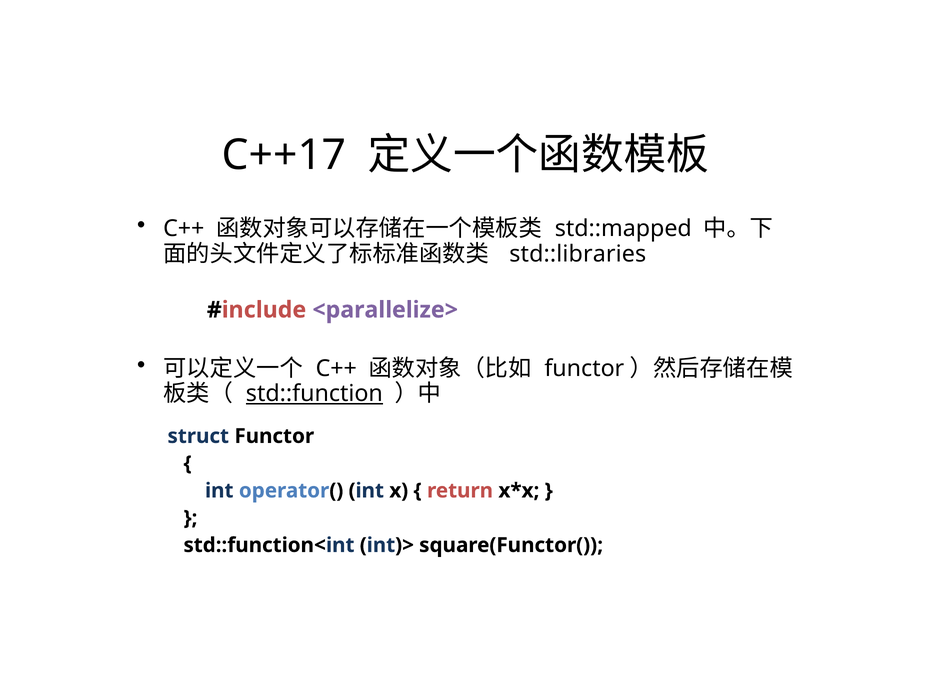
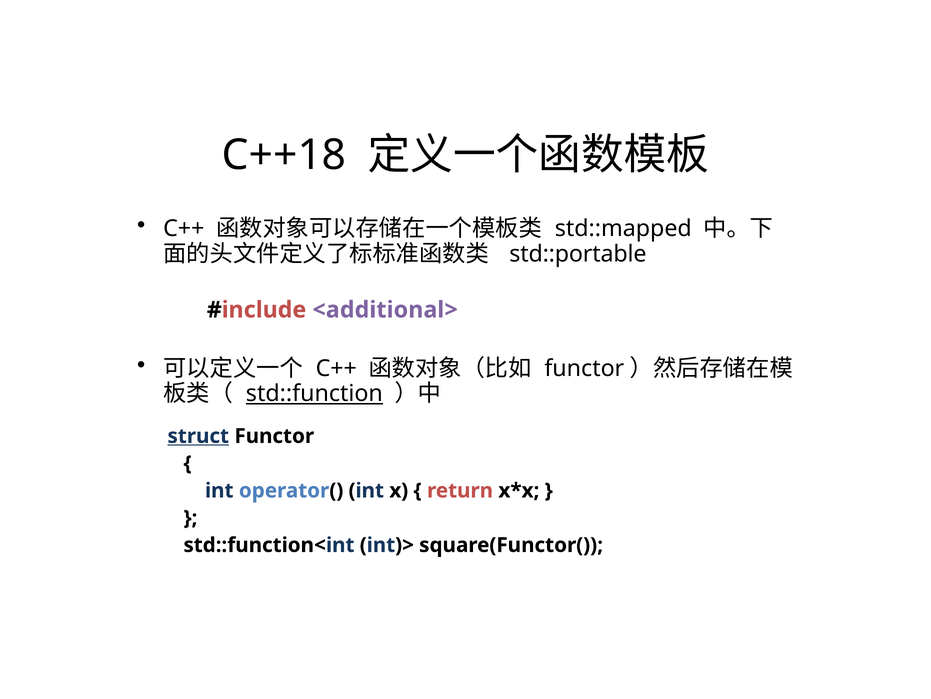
C++17: C++17 -> C++18 (284, 155)
std::libraries: std::libraries -> std::portable (578, 254)
<parallelize>: <parallelize> -> <additional> (385, 310)
struct underline: none -> present (198, 436)
